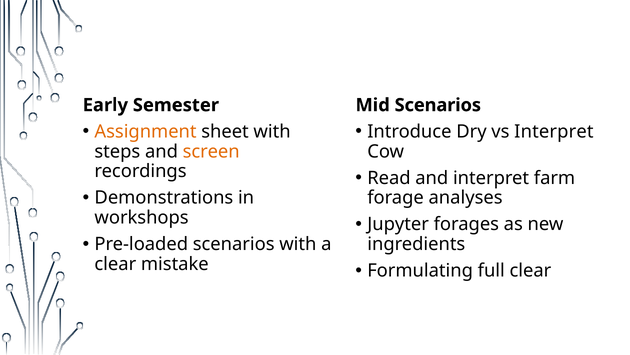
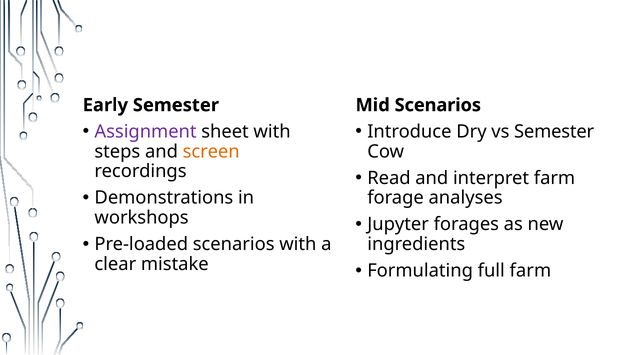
Assignment colour: orange -> purple (146, 131)
vs Interpret: Interpret -> Semester (554, 131)
full clear: clear -> farm (530, 270)
